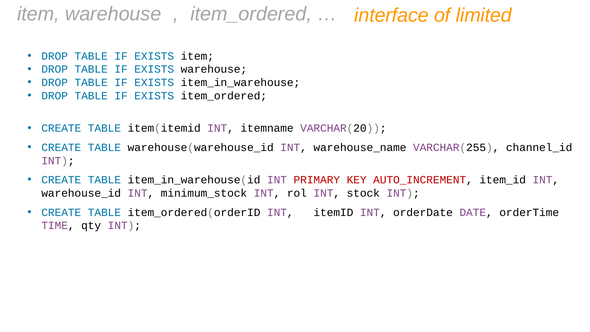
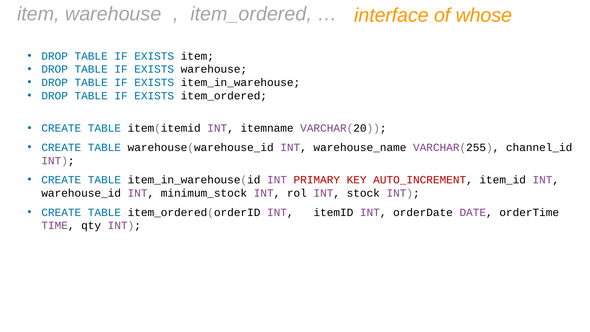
limited: limited -> whose (484, 15)
